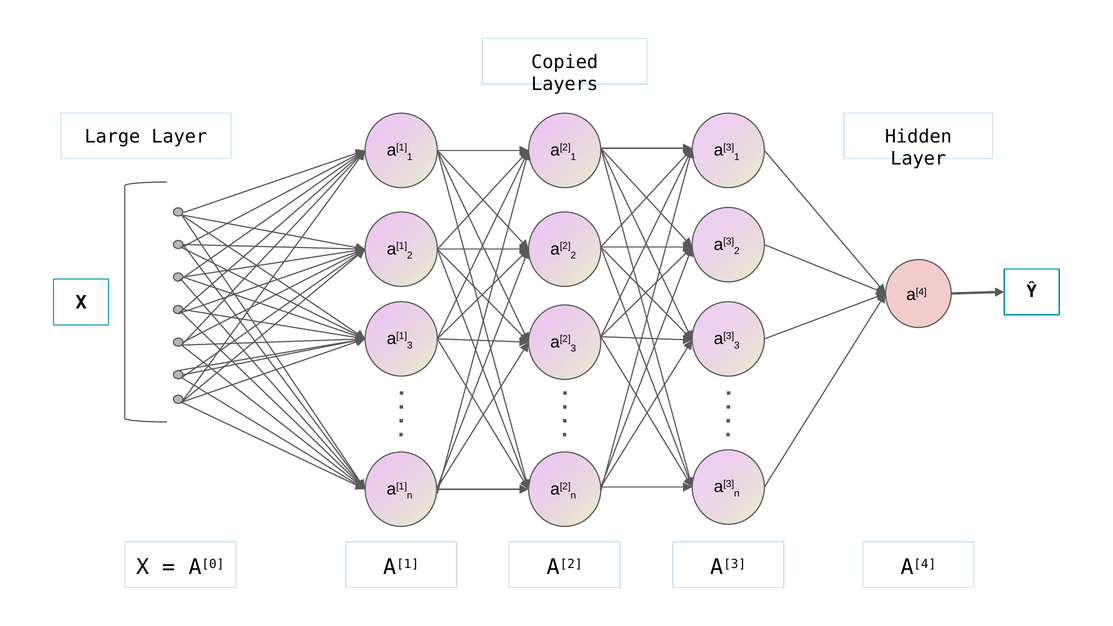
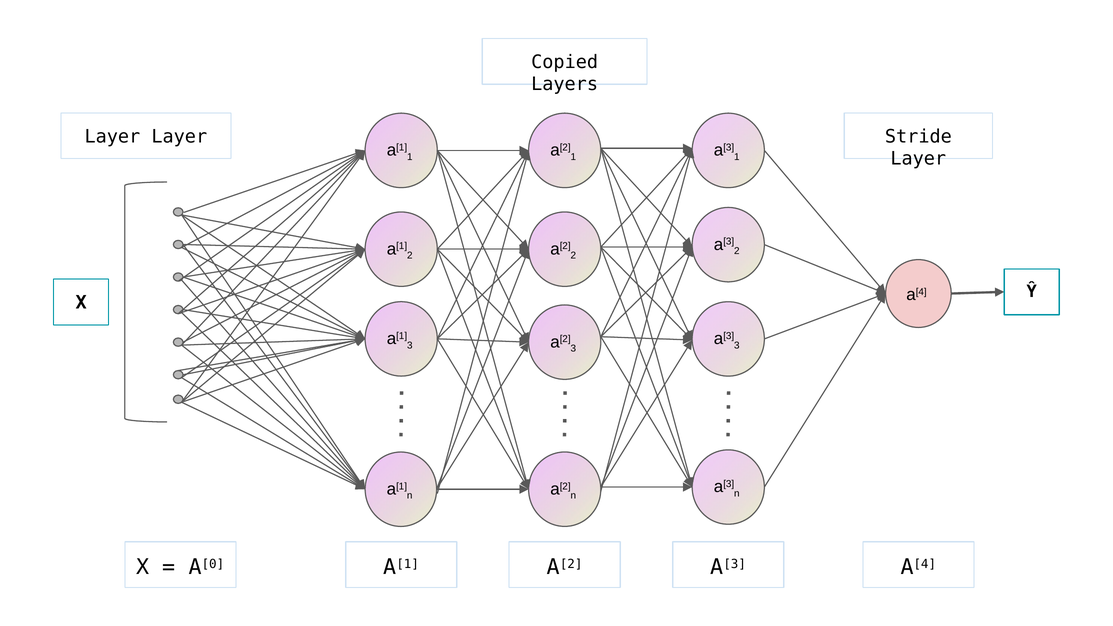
Large: Large -> Layer (112, 136)
Hidden: Hidden -> Stride (918, 136)
